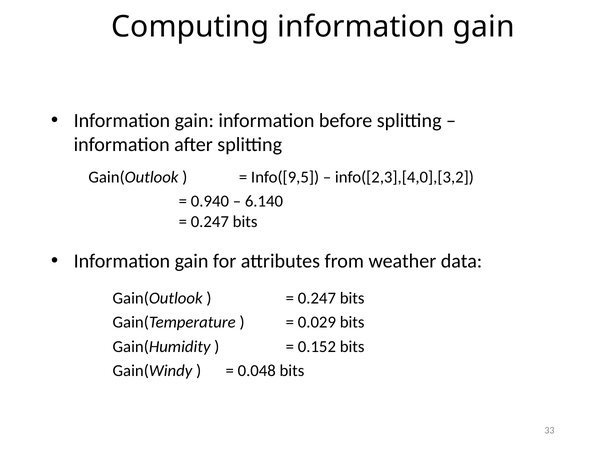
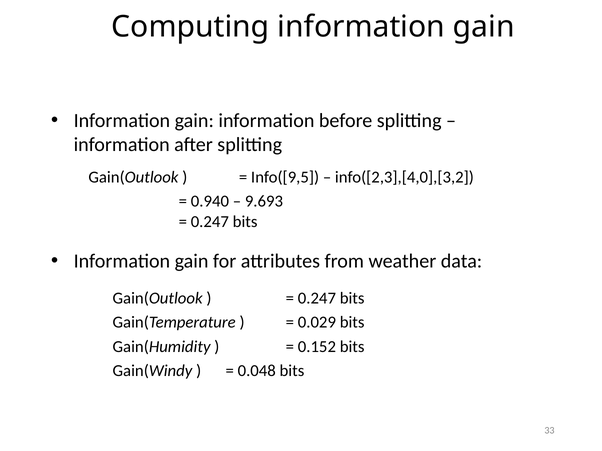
6.140: 6.140 -> 9.693 (264, 202)
